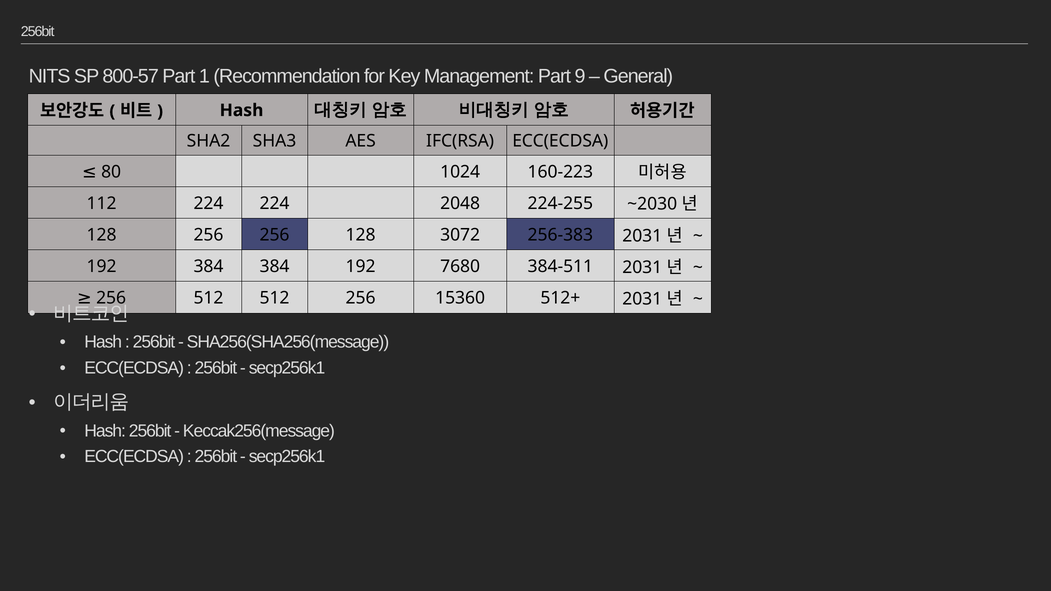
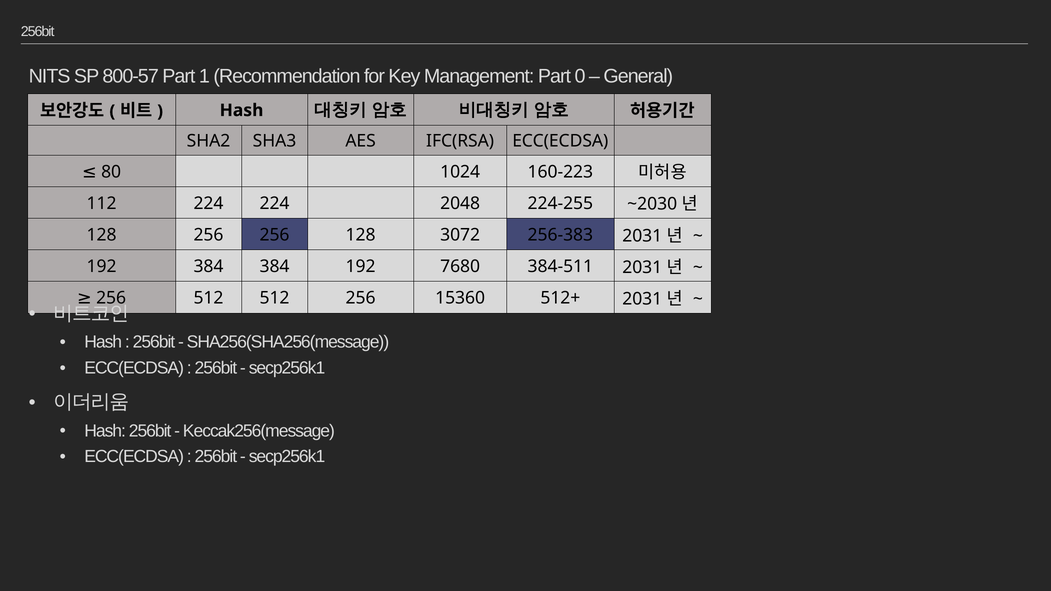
9: 9 -> 0 (580, 77)
